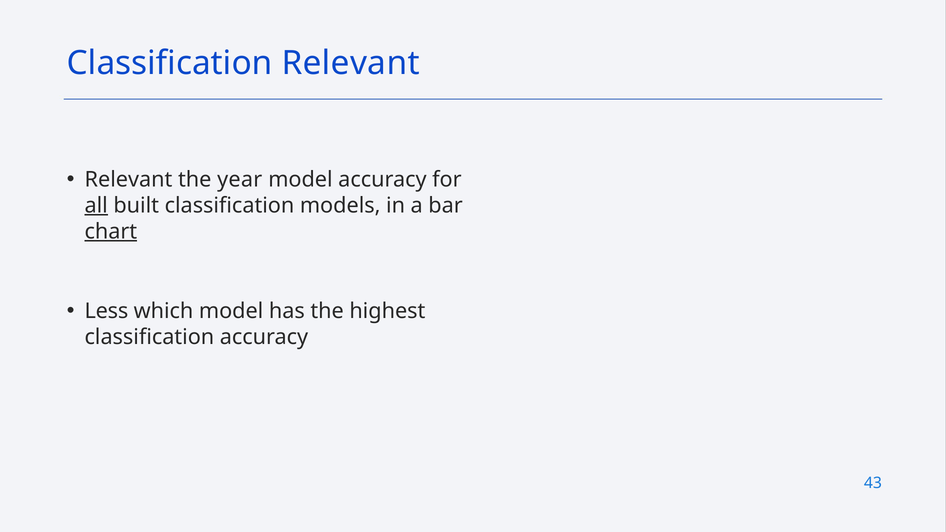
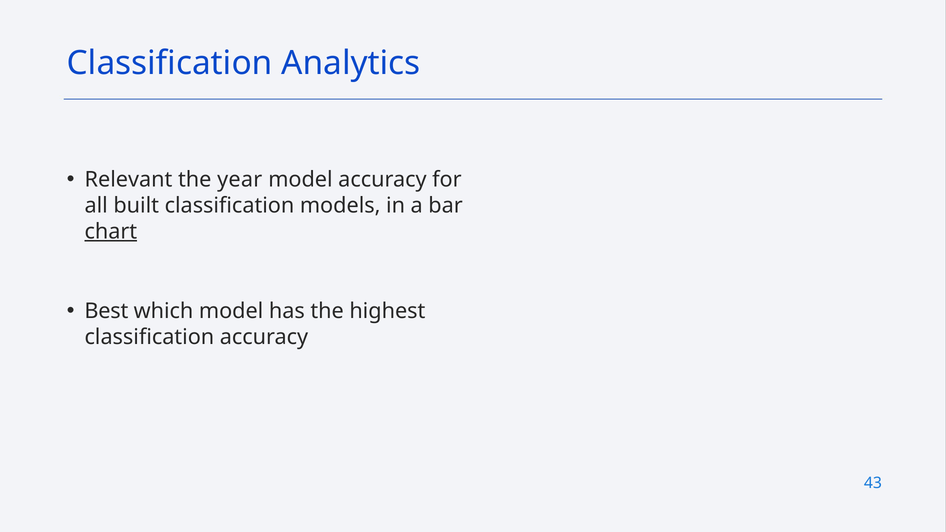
Classification Relevant: Relevant -> Analytics (351, 63)
all underline: present -> none (96, 206)
Less: Less -> Best (106, 311)
